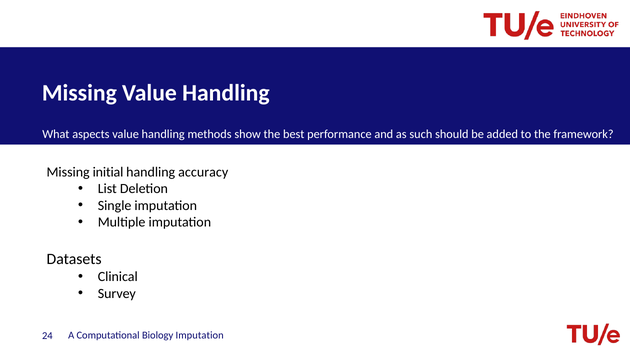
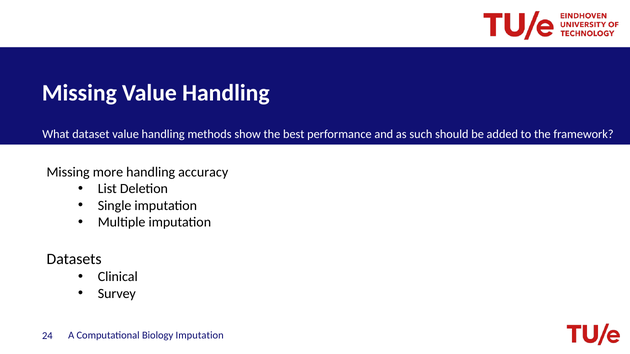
aspects: aspects -> dataset (91, 134)
initial: initial -> more (108, 172)
